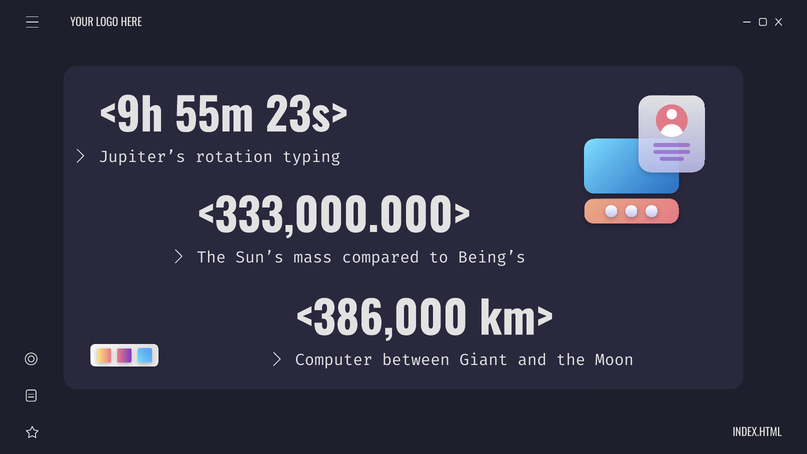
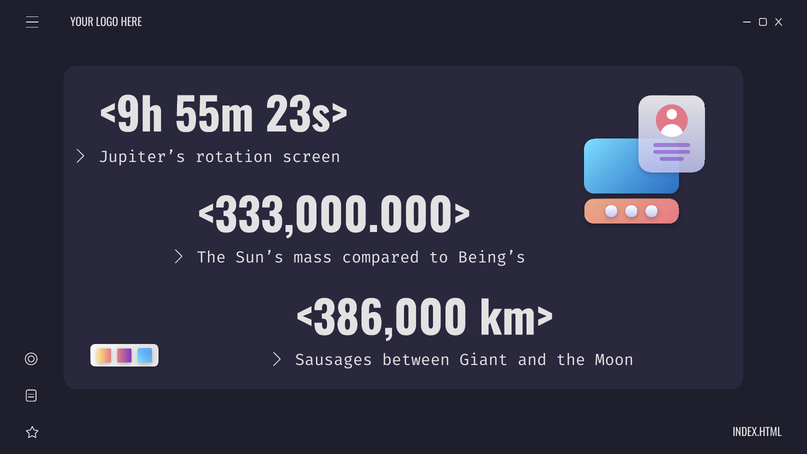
typing: typing -> screen (311, 157)
Computer: Computer -> Sausages (334, 360)
